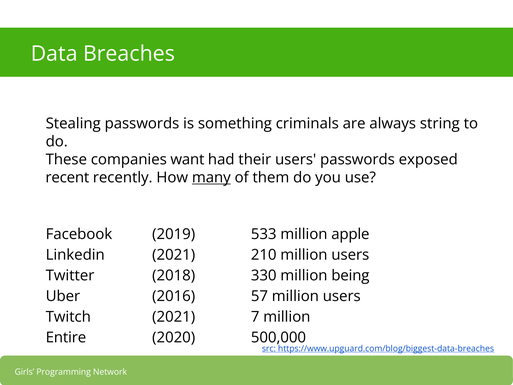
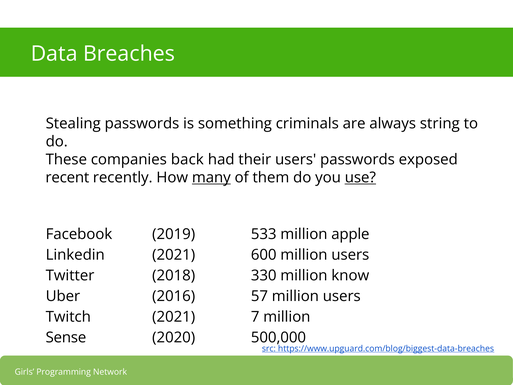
want: want -> back (187, 160)
use underline: none -> present (360, 177)
210: 210 -> 600 (264, 255)
being: being -> know (350, 275)
Entire: Entire -> Sense (66, 337)
